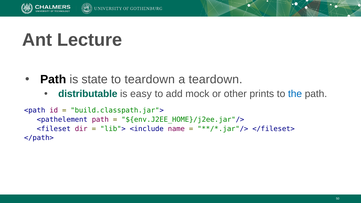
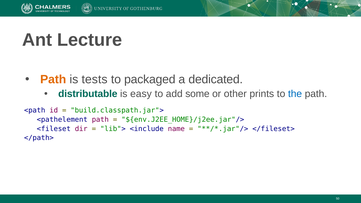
Path colour: black -> orange (53, 80)
state: state -> tests (95, 80)
to teardown: teardown -> packaged (150, 80)
a teardown: teardown -> dedicated (216, 80)
mock: mock -> some (197, 94)
